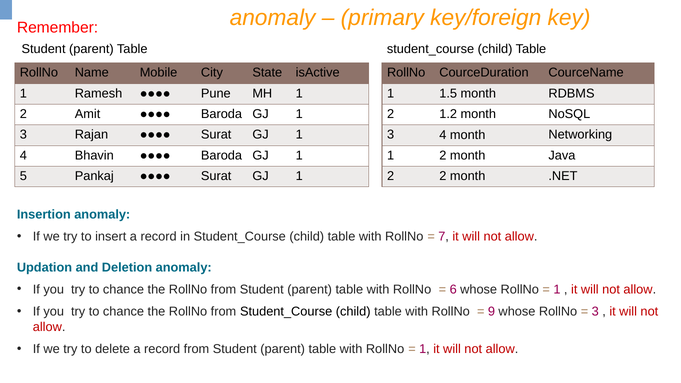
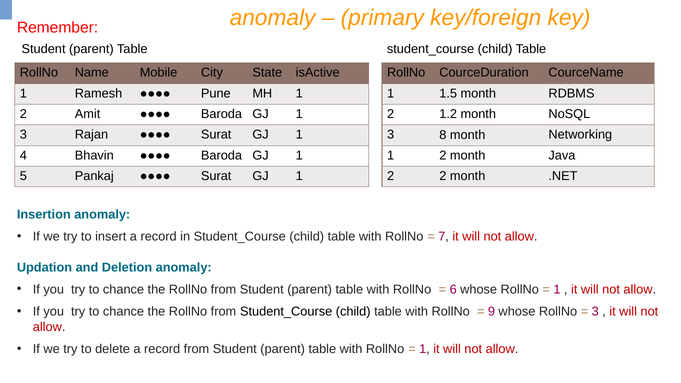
3 4: 4 -> 8 (443, 135)
